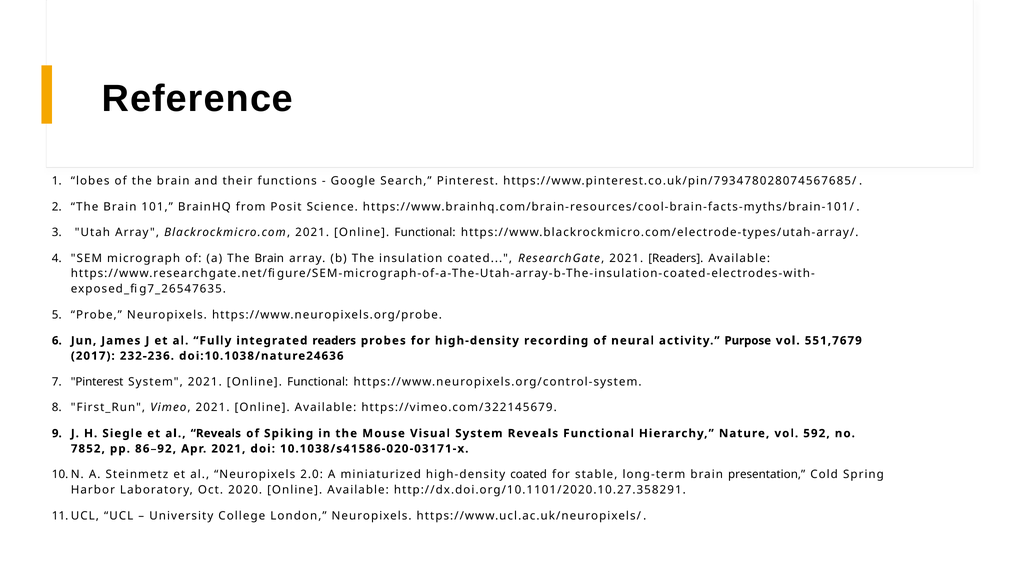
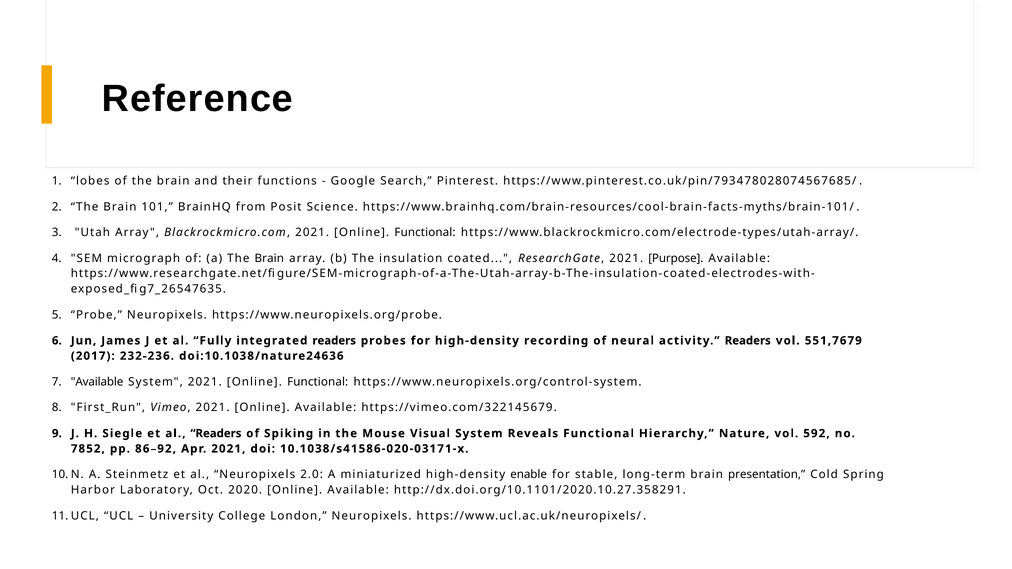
2021 Readers: Readers -> Purpose (676, 258)
activity Purpose: Purpose -> Readers (748, 341)
Pinterest: Pinterest -> Available (97, 382)
al Reveals: Reveals -> Readers (216, 434)
high-density coated: coated -> enable (529, 475)
